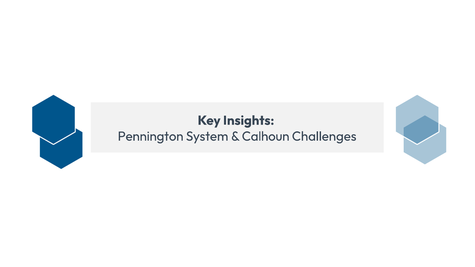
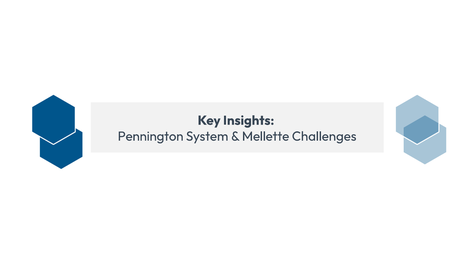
Calhoun: Calhoun -> Mellette (266, 136)
